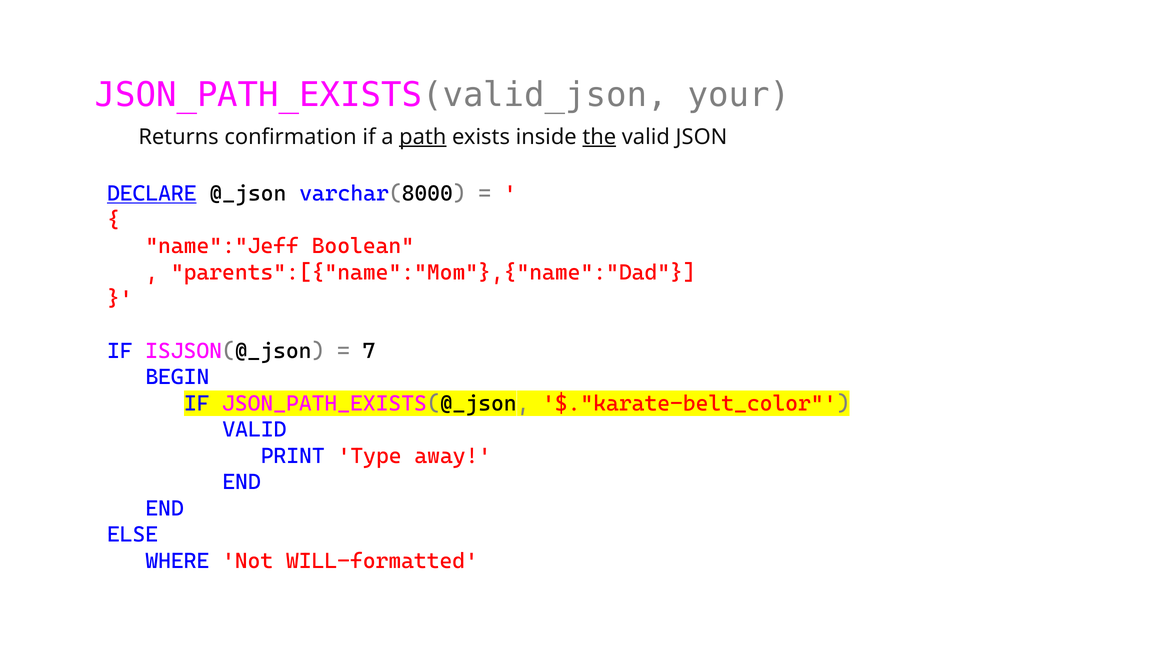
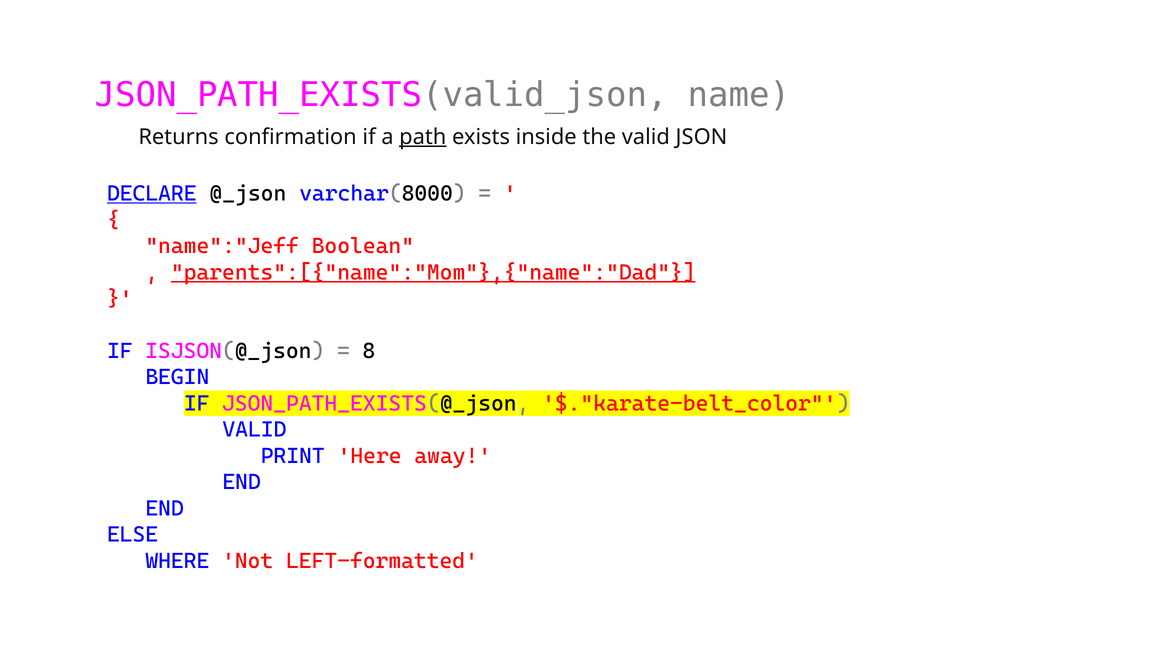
your: your -> name (739, 95)
the underline: present -> none (599, 137)
parents":[{"name":"Mom"},{"name":"Dad underline: none -> present (433, 272)
7: 7 -> 8 (369, 351)
Type: Type -> Here (370, 456)
WILL-formatted: WILL-formatted -> LEFT-formatted (382, 561)
